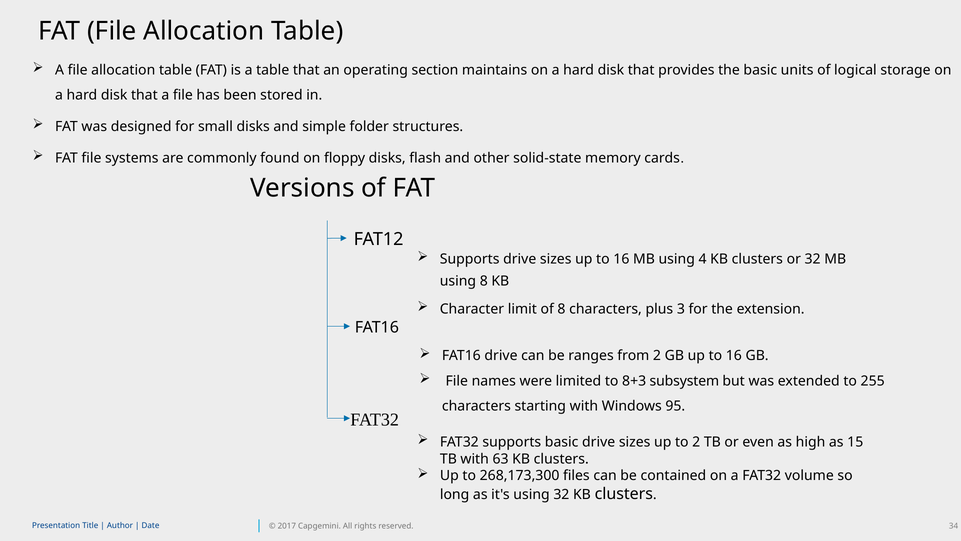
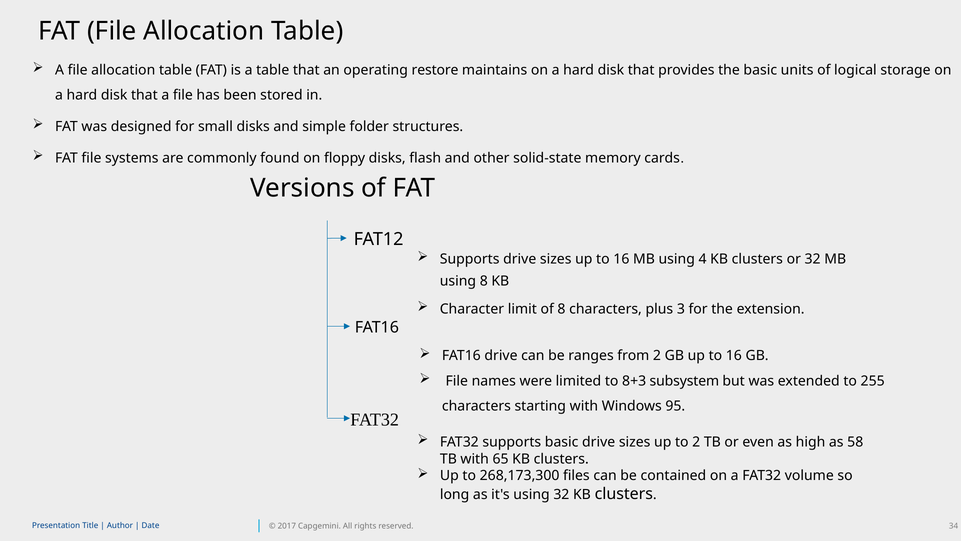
section: section -> restore (435, 70)
15: 15 -> 58 (855, 442)
63: 63 -> 65 (501, 459)
